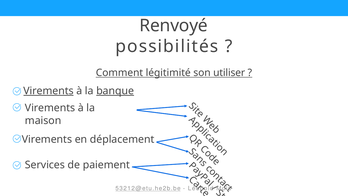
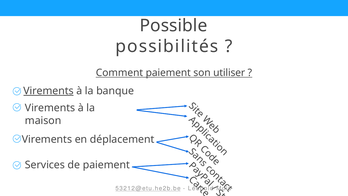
Renvoyé: Renvoyé -> Possible (173, 26)
Comment légitimité: légitimité -> paiement (168, 73)
banque underline: present -> none (115, 91)
